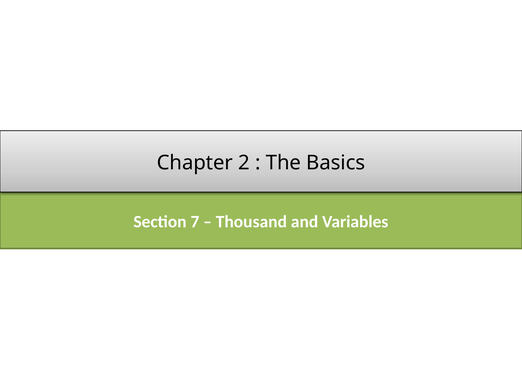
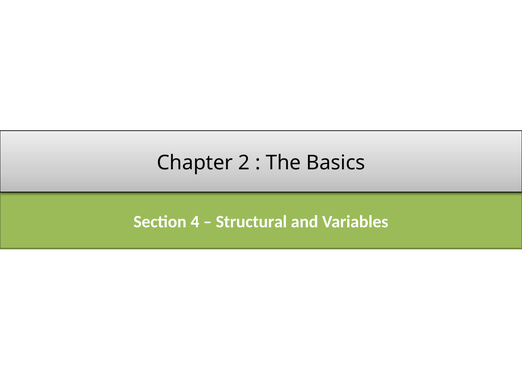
7: 7 -> 4 (195, 221)
Thousand: Thousand -> Structural (251, 221)
